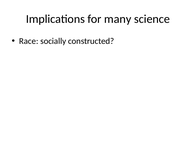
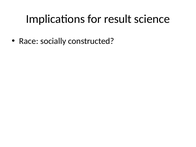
many: many -> result (118, 19)
